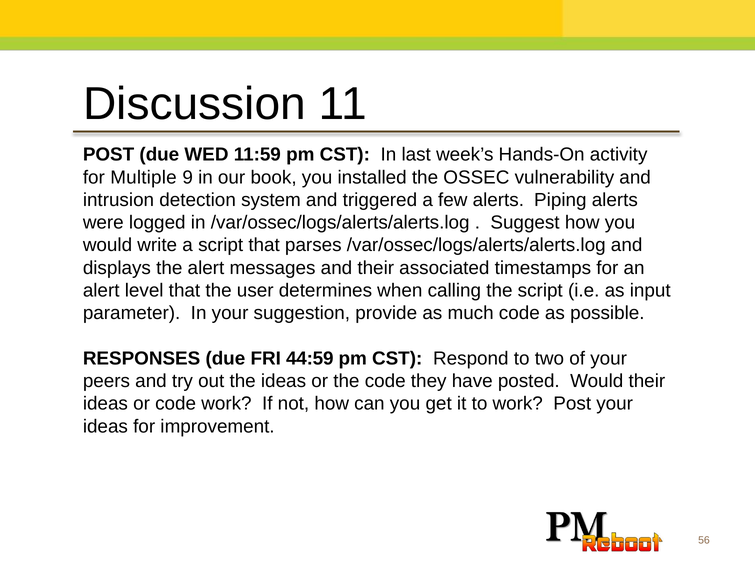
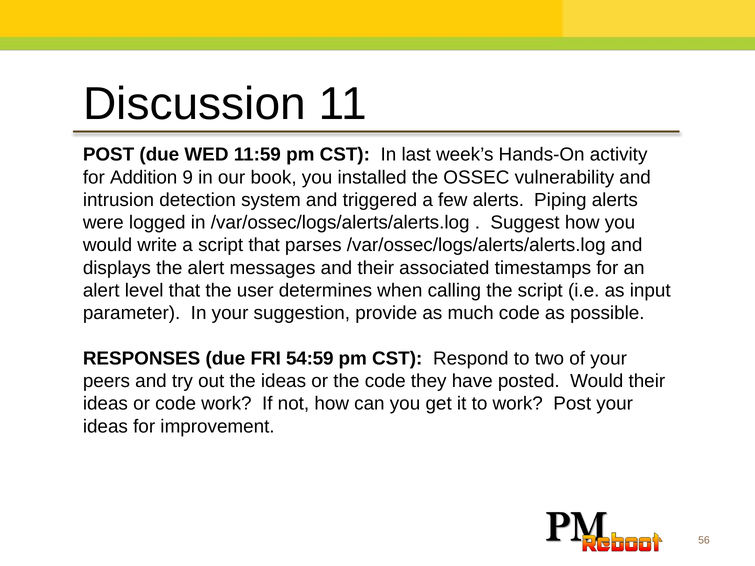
Multiple: Multiple -> Addition (144, 177)
44:59: 44:59 -> 54:59 (310, 359)
